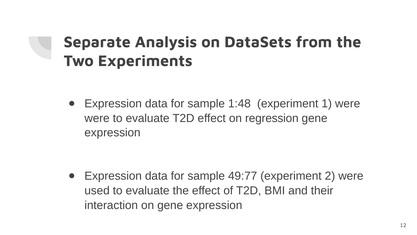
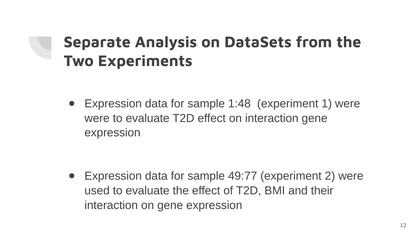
on regression: regression -> interaction (272, 118)
